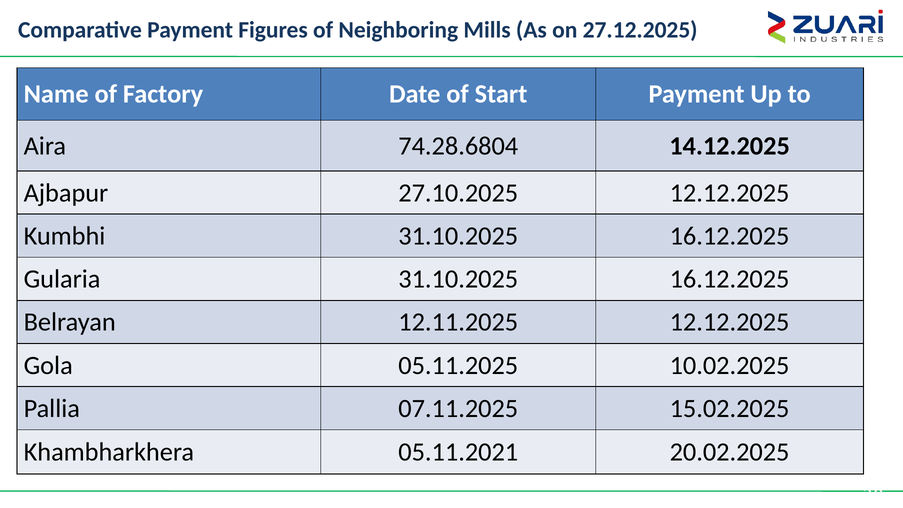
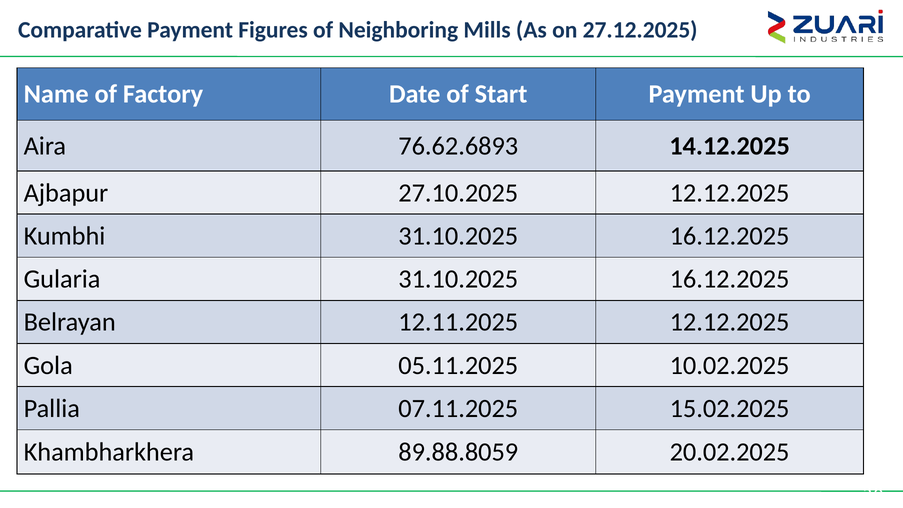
74.28.6804: 74.28.6804 -> 76.62.6893 (458, 146)
05.11.2021: 05.11.2021 -> 89.88.8059 (458, 452)
